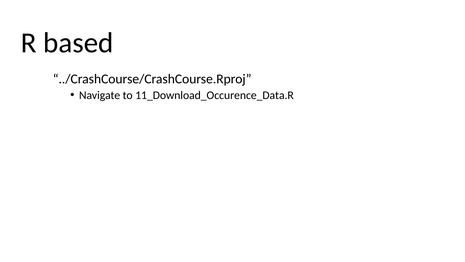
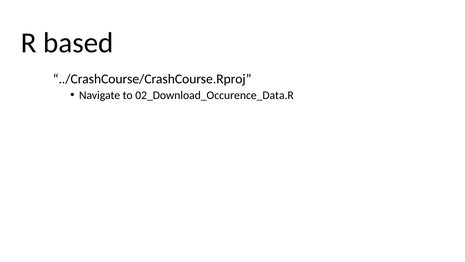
11_Download_Occurence_Data.R: 11_Download_Occurence_Data.R -> 02_Download_Occurence_Data.R (215, 95)
